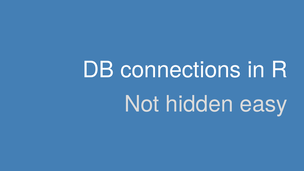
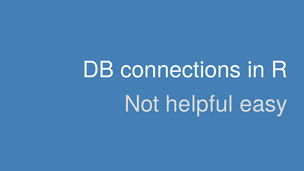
hidden: hidden -> helpful (199, 104)
